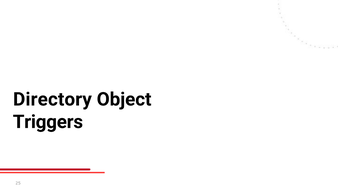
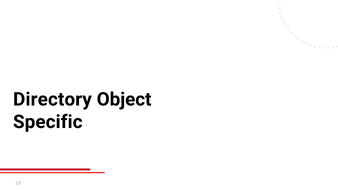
Triggers: Triggers -> Specific (48, 122)
